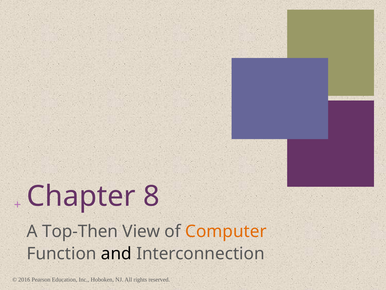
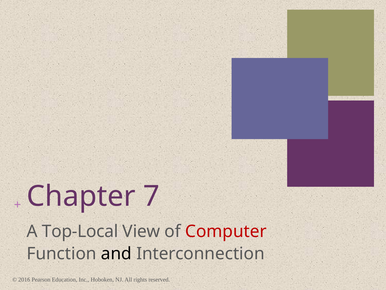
8: 8 -> 7 (151, 196)
Top-Then: Top-Then -> Top-Local (80, 231)
Computer colour: orange -> red (226, 231)
